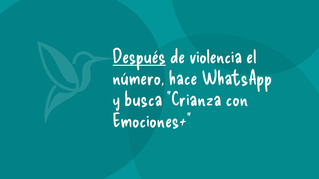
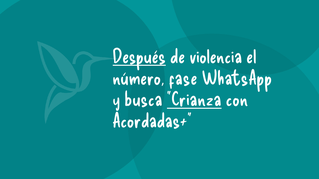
hace: hace -> fase (183, 78)
Crianza underline: none -> present (194, 100)
Emociones+: Emociones+ -> Acordadas+ (152, 121)
